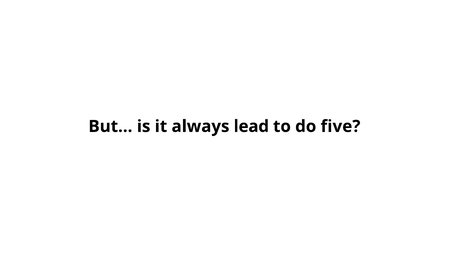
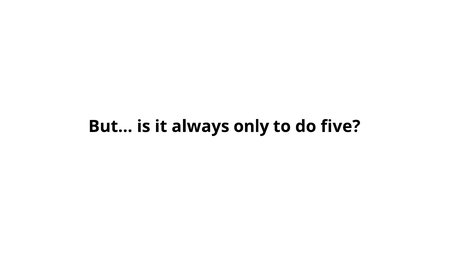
lead: lead -> only (251, 126)
